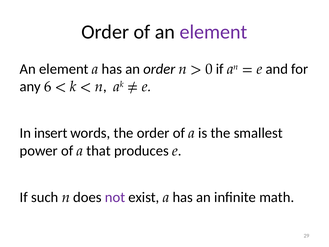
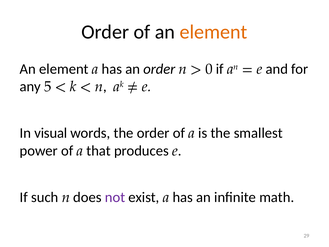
element colour: purple -> orange (213, 32)
6: 6 -> 5 (48, 87)
insert: insert -> visual (51, 133)
